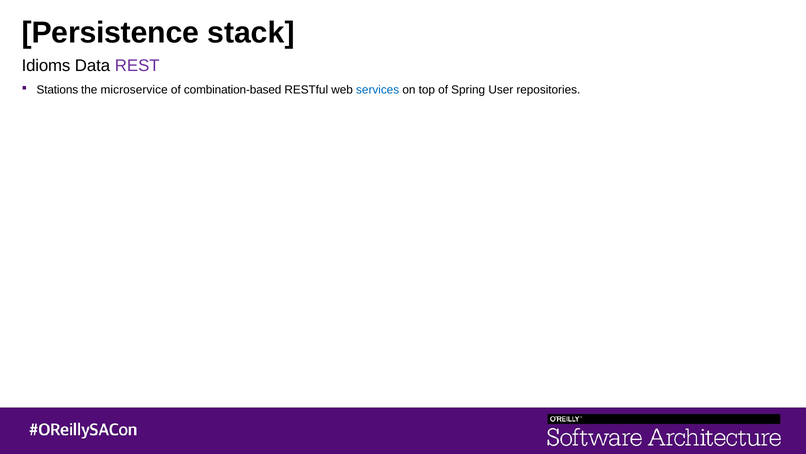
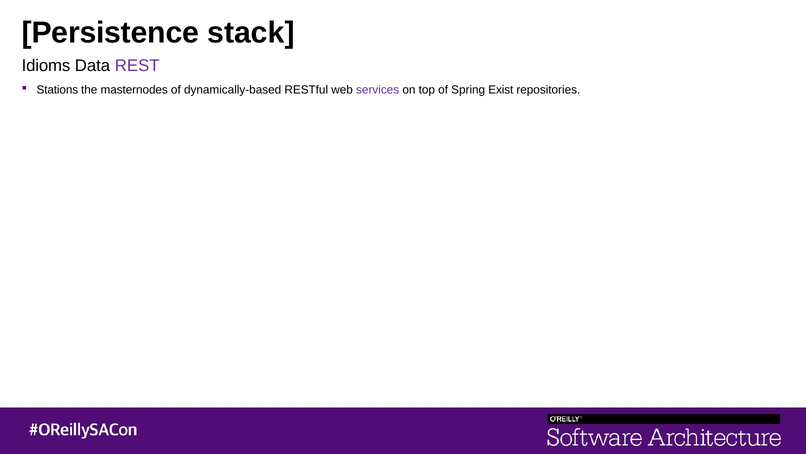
microservice: microservice -> masternodes (134, 90)
combination-based: combination-based -> dynamically-based (233, 90)
services colour: blue -> purple (378, 90)
User: User -> Exist (501, 90)
